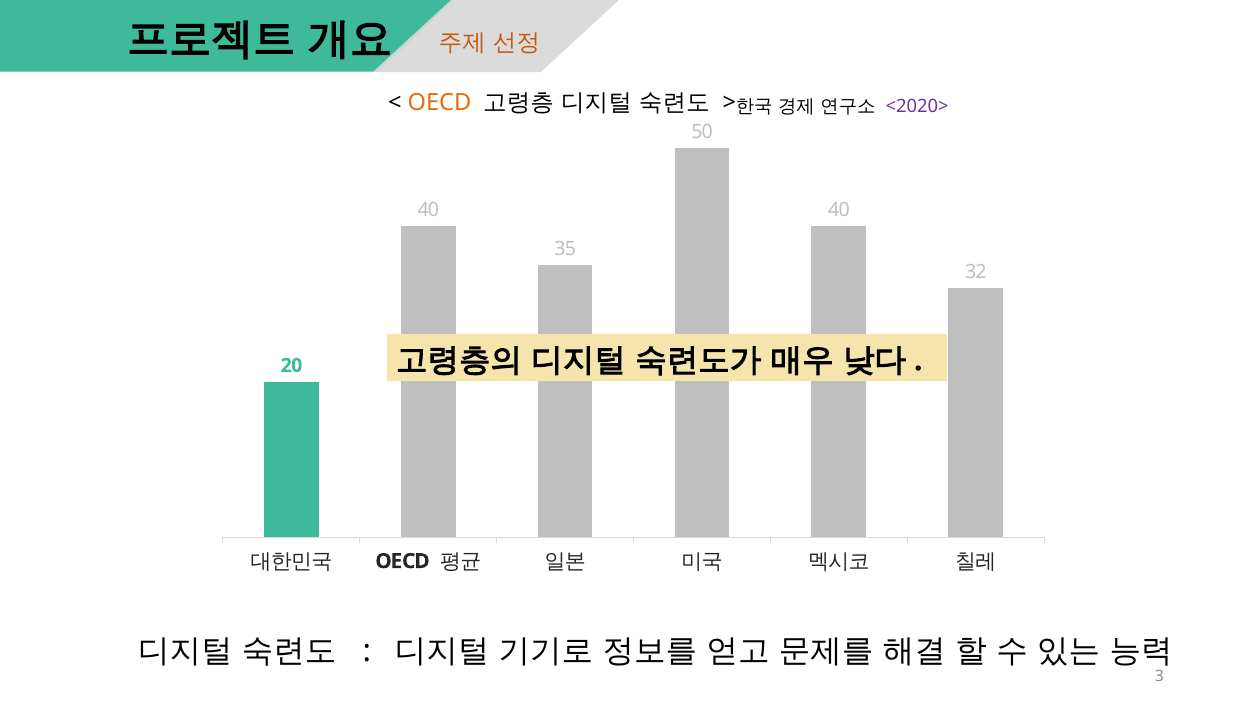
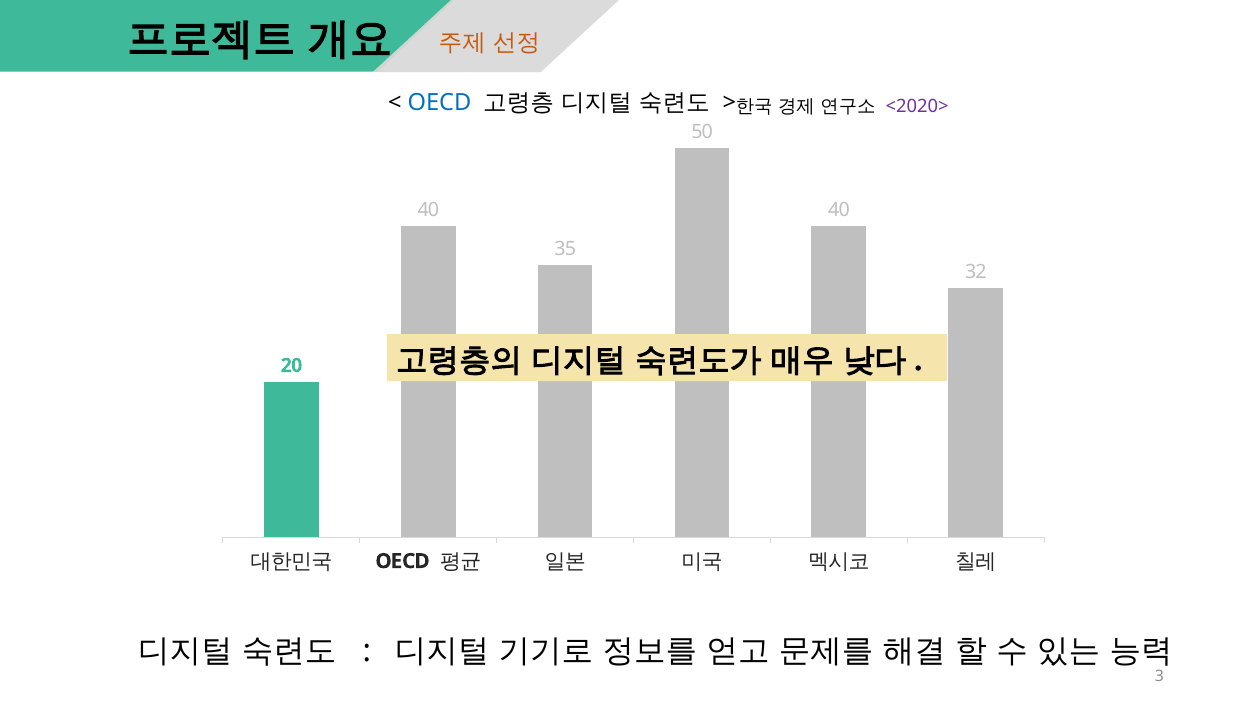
OECD colour: orange -> blue (440, 103)
